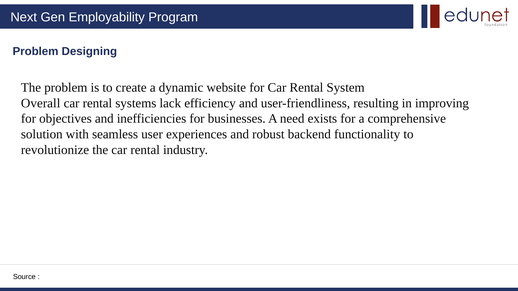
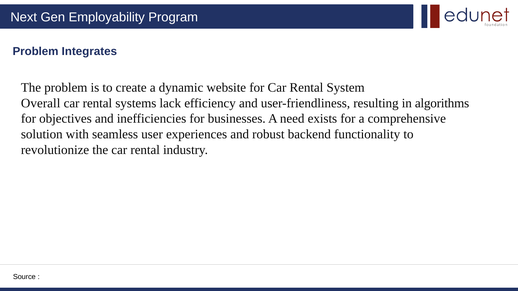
Designing: Designing -> Integrates (89, 52)
improving: improving -> algorithms (442, 103)
